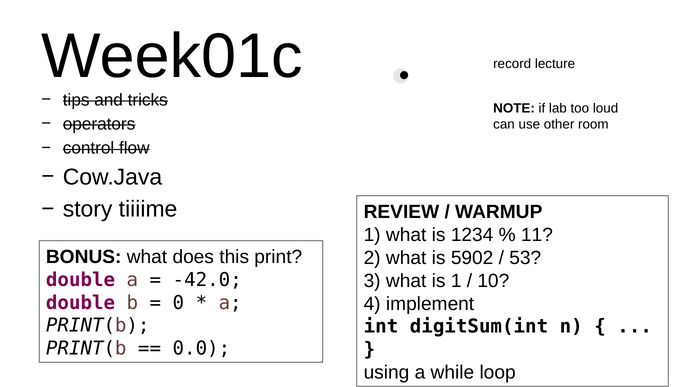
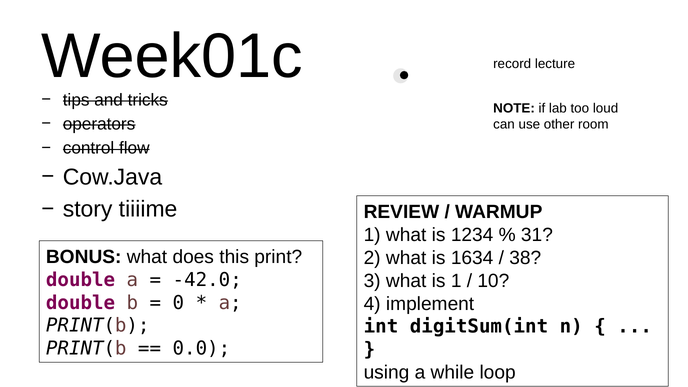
11: 11 -> 31 (537, 235)
5902: 5902 -> 1634 (472, 258)
53: 53 -> 38 (525, 258)
